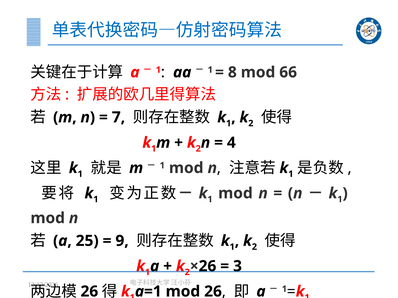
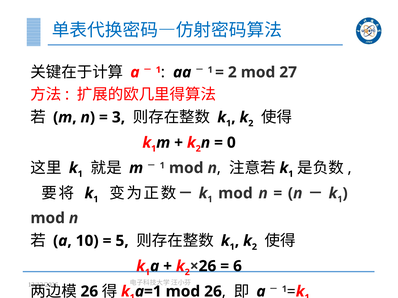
8: 8 -> 2 (232, 72)
66: 66 -> 27 (288, 72)
7: 7 -> 3 (119, 118)
4: 4 -> 0 (231, 143)
25: 25 -> 10 (87, 241)
9: 9 -> 5 (122, 241)
3: 3 -> 6 (237, 267)
